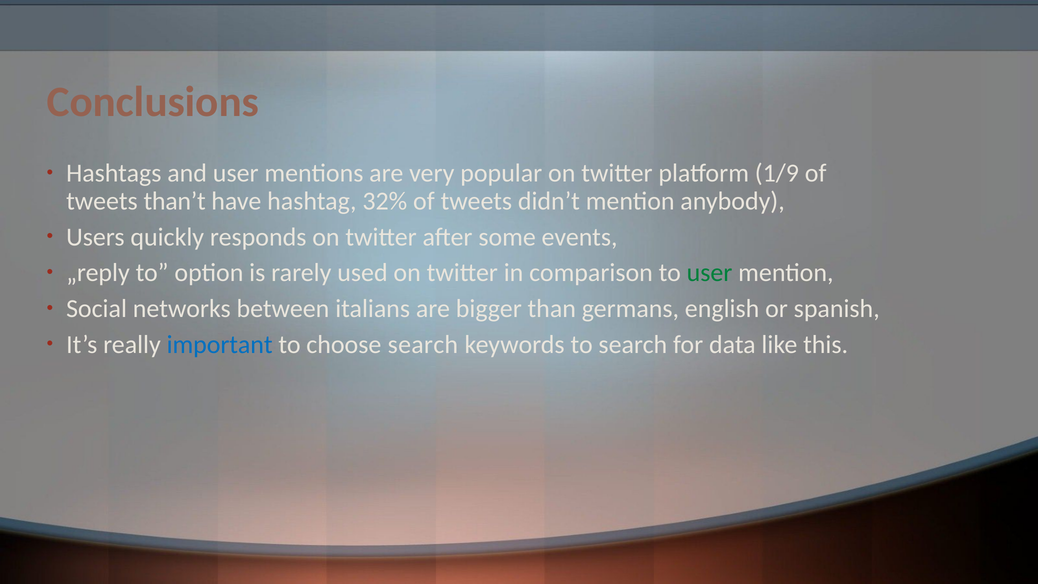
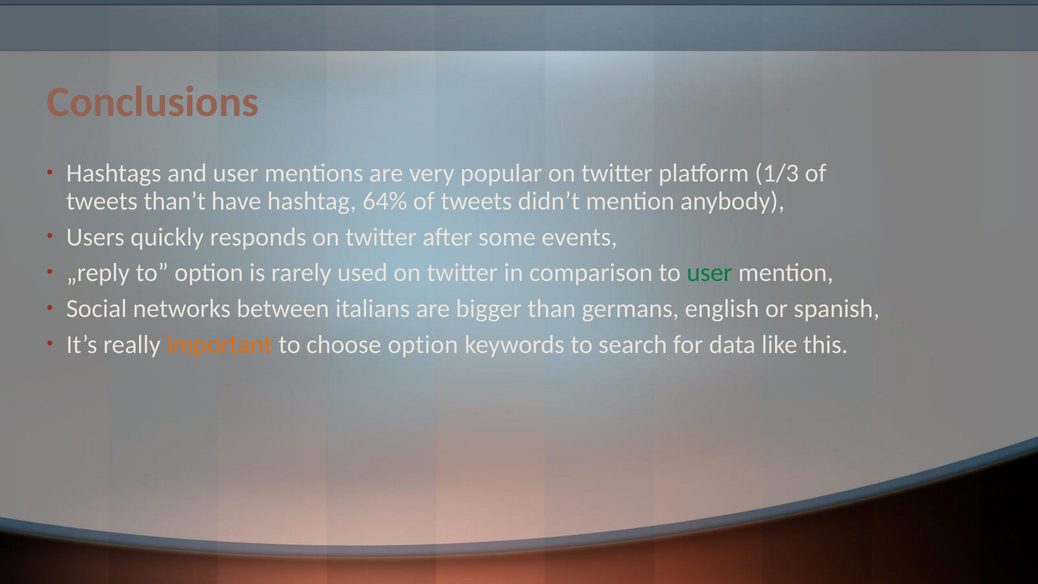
1/9: 1/9 -> 1/3 (777, 173)
32%: 32% -> 64% (385, 201)
important colour: blue -> orange (220, 344)
choose search: search -> option (423, 344)
